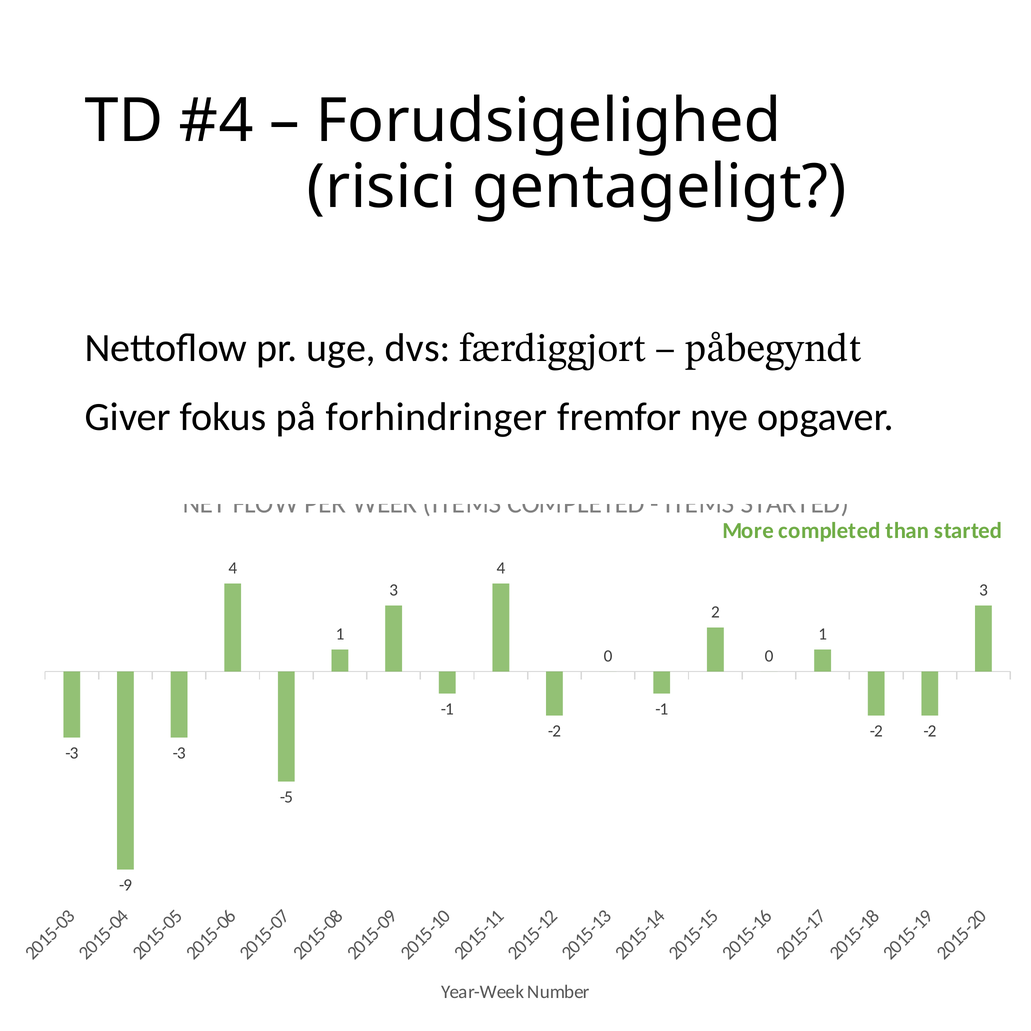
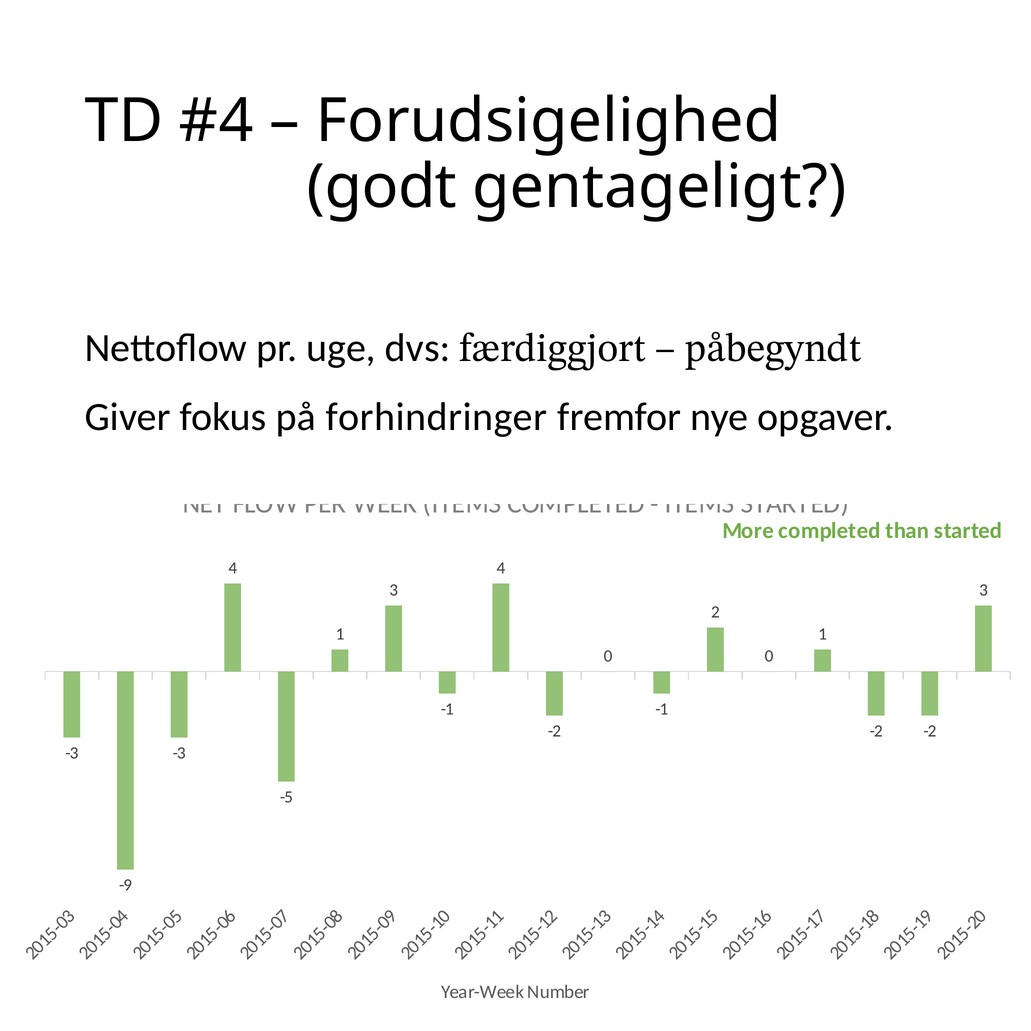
risici: risici -> godt (382, 187)
